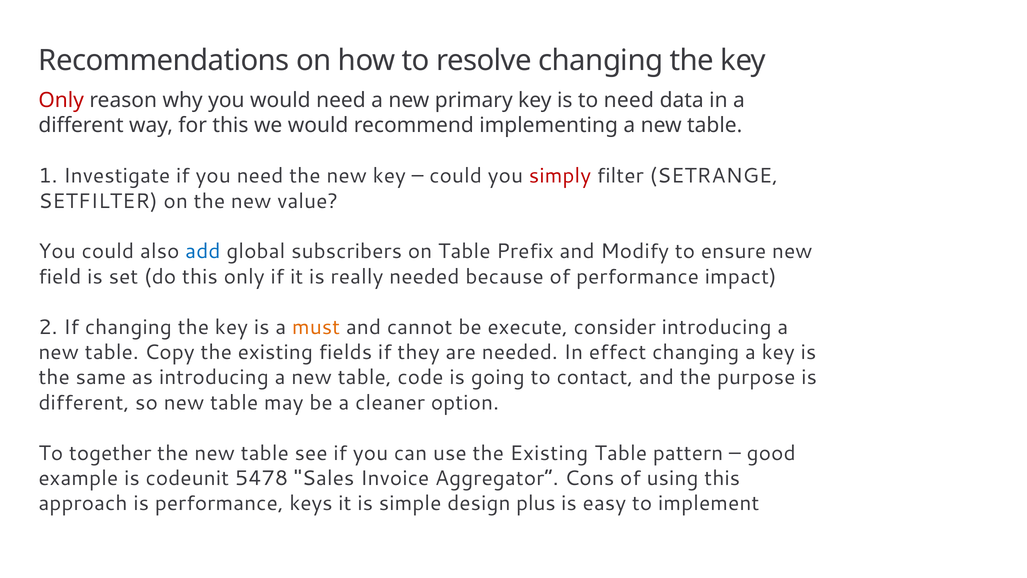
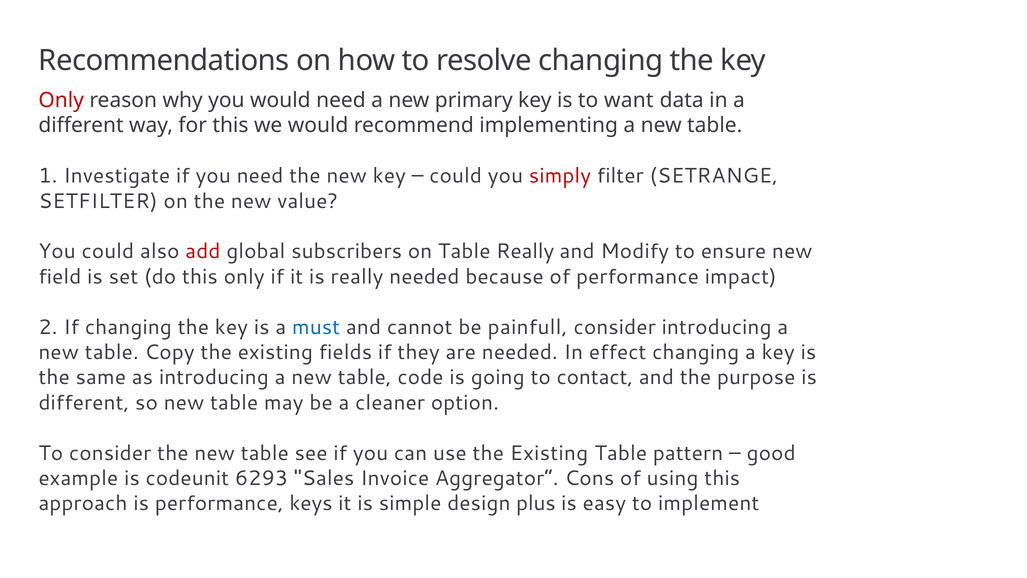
to need: need -> want (629, 100)
add colour: blue -> red (203, 251)
Table Prefix: Prefix -> Really (525, 251)
must colour: orange -> blue (316, 327)
execute: execute -> painfull (528, 327)
To together: together -> consider (110, 453)
5478: 5478 -> 6293 (262, 478)
